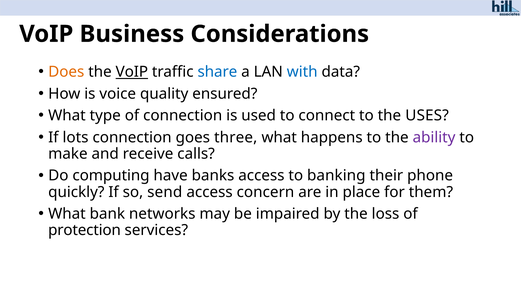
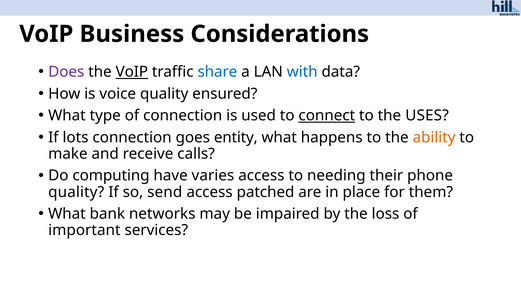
Does colour: orange -> purple (66, 72)
connect underline: none -> present (327, 116)
three: three -> entity (236, 137)
ability colour: purple -> orange (434, 137)
banks: banks -> varies (213, 176)
banking: banking -> needing (336, 176)
quickly: quickly -> quality (76, 192)
concern: concern -> patched (266, 192)
protection: protection -> important (84, 230)
